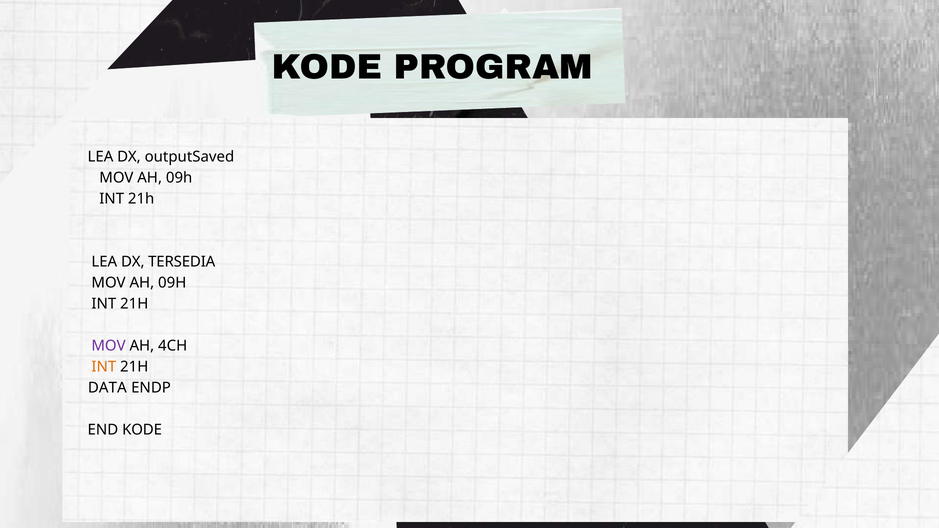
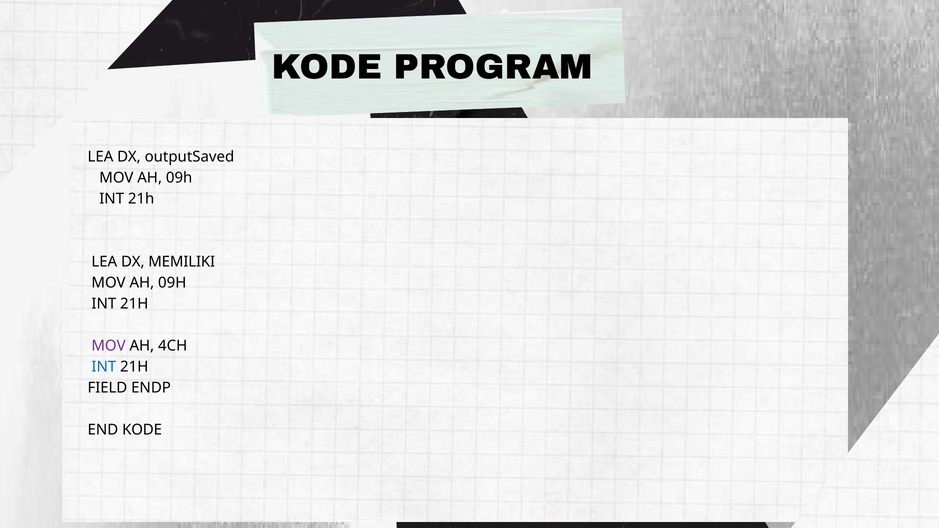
TERSEDIA: TERSEDIA -> MEMILIKI (182, 262)
INT colour: orange -> blue (104, 367)
DATA: DATA -> FIELD (107, 388)
